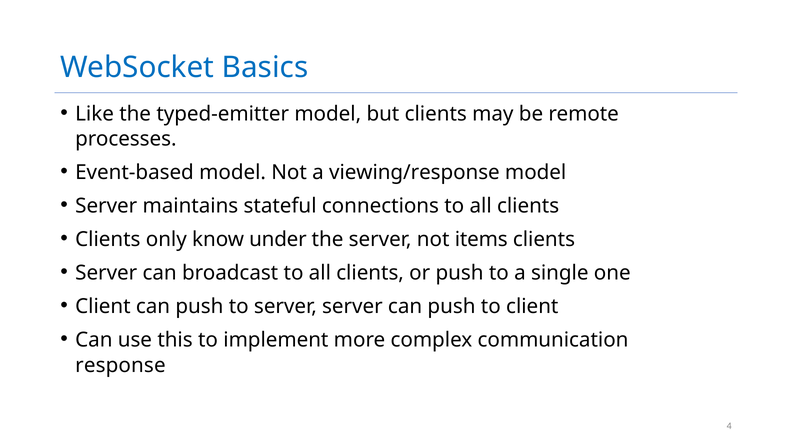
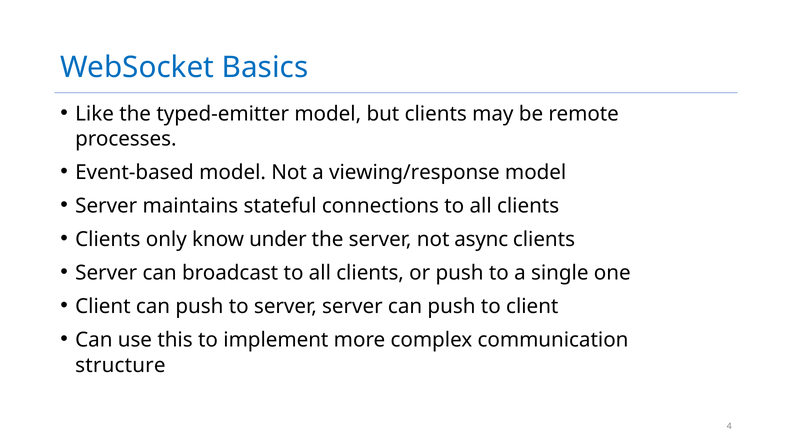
items: items -> async (481, 239)
response: response -> structure (120, 365)
